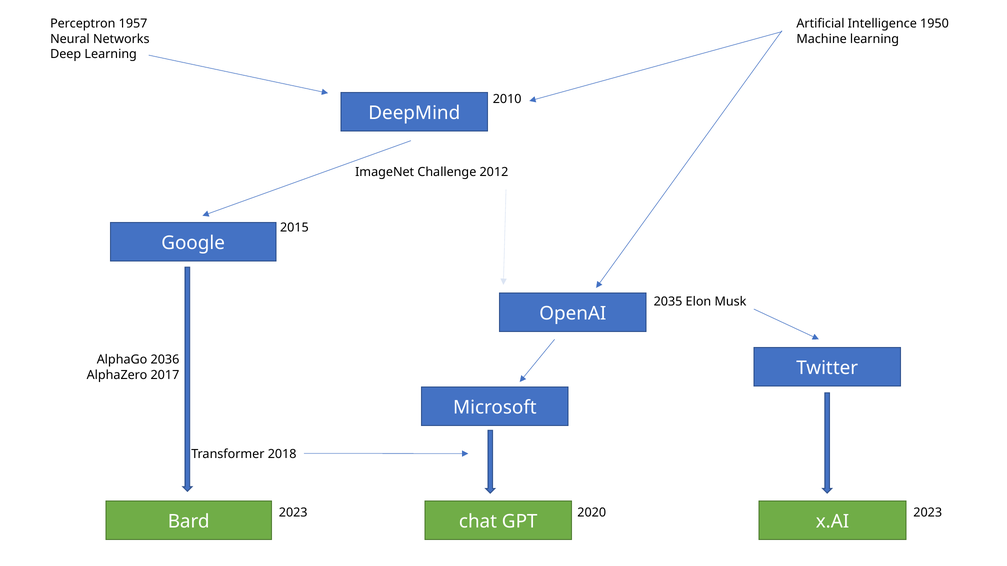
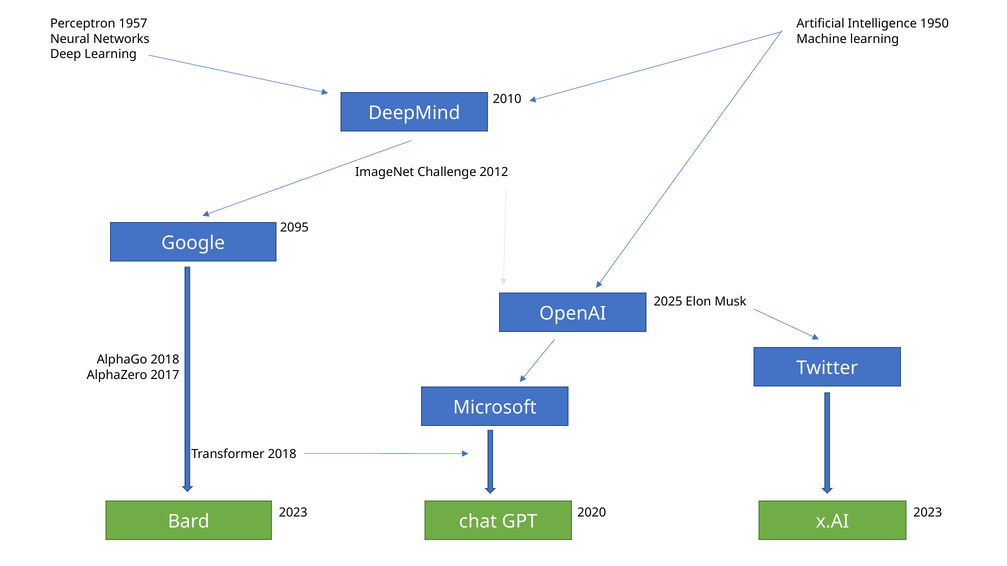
2015: 2015 -> 2095 (294, 228)
2035: 2035 -> 2025 (668, 302)
AlphaGo 2036: 2036 -> 2018 (165, 360)
